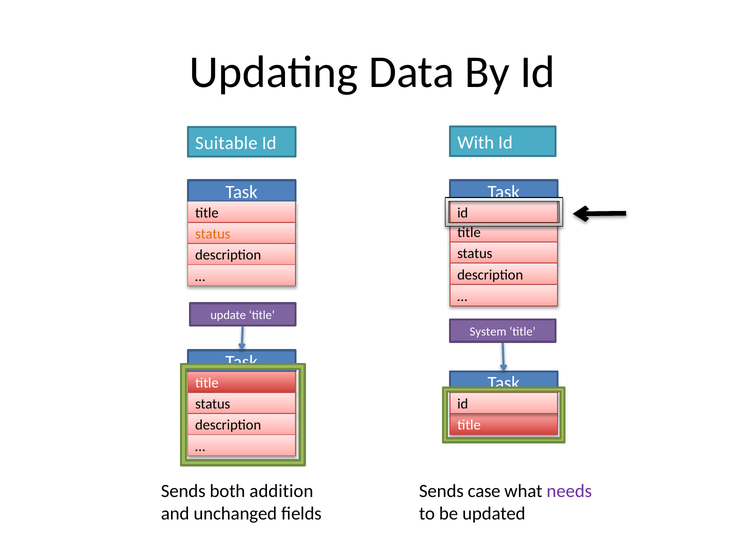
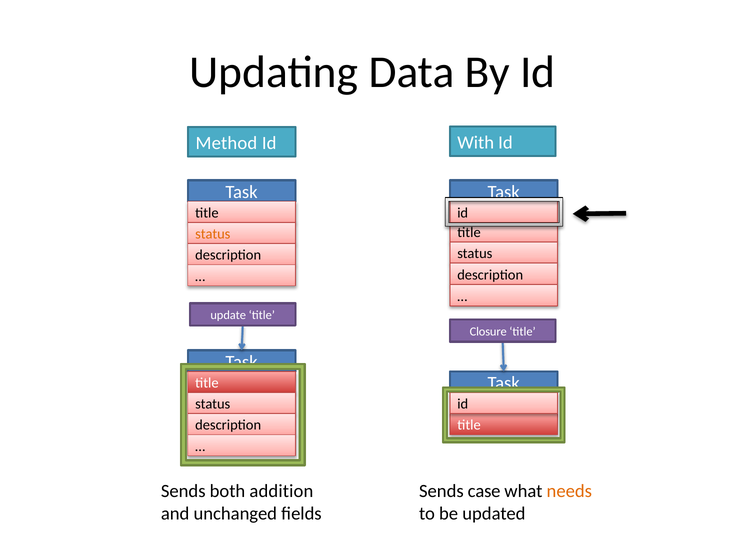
Suitable: Suitable -> Method (226, 143)
System: System -> Closure (488, 331)
needs colour: purple -> orange (569, 491)
